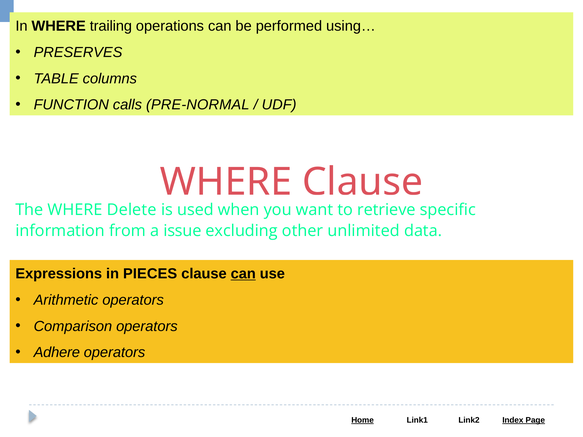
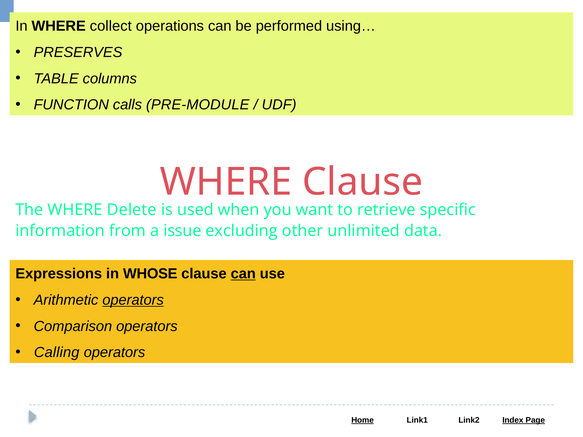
trailing: trailing -> collect (111, 26)
PRE-NORMAL: PRE-NORMAL -> PRE-MODULE (198, 105)
PIECES: PIECES -> WHOSE (150, 274)
operators underline: none -> present (133, 300)
Adhere: Adhere -> Calling (57, 353)
